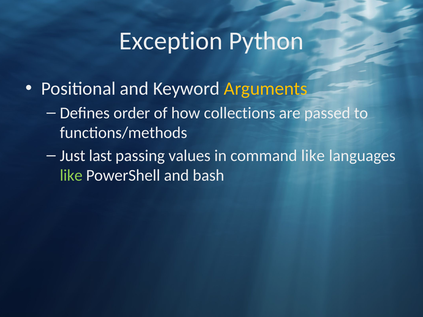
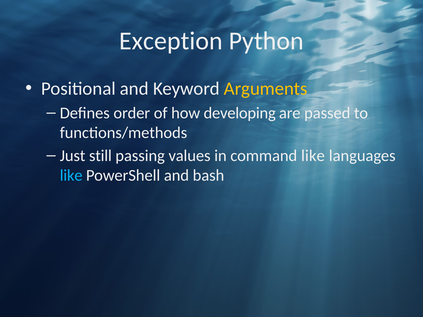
collections: collections -> developing (240, 113)
last: last -> still (100, 156)
like colour: light green -> light blue (71, 176)
